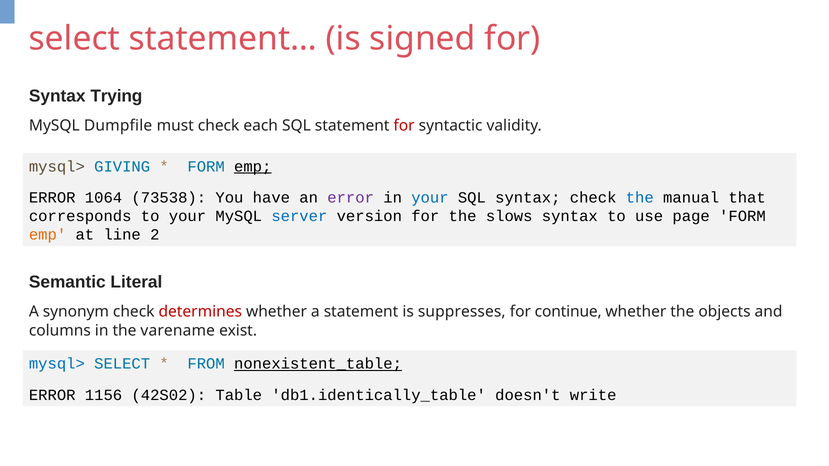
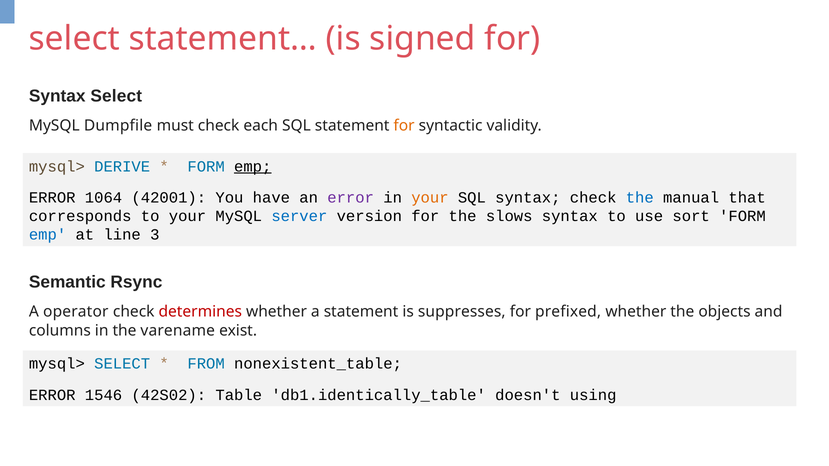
Syntax Trying: Trying -> Select (116, 96)
for colour: red -> orange (404, 126)
GIVING: GIVING -> DERIVE (122, 167)
73538: 73538 -> 42001 (169, 198)
your colour: blue -> orange (430, 198)
page: page -> sort (691, 216)
emp colour: orange -> blue (48, 235)
2: 2 -> 3 (155, 235)
Literal: Literal -> Rsync (136, 282)
synonym: synonym -> operator (76, 312)
continue: continue -> prefixed (568, 312)
mysql> colour: blue -> black (57, 364)
nonexistent_table underline: present -> none (318, 364)
1156: 1156 -> 1546 (104, 395)
write: write -> using (593, 395)
